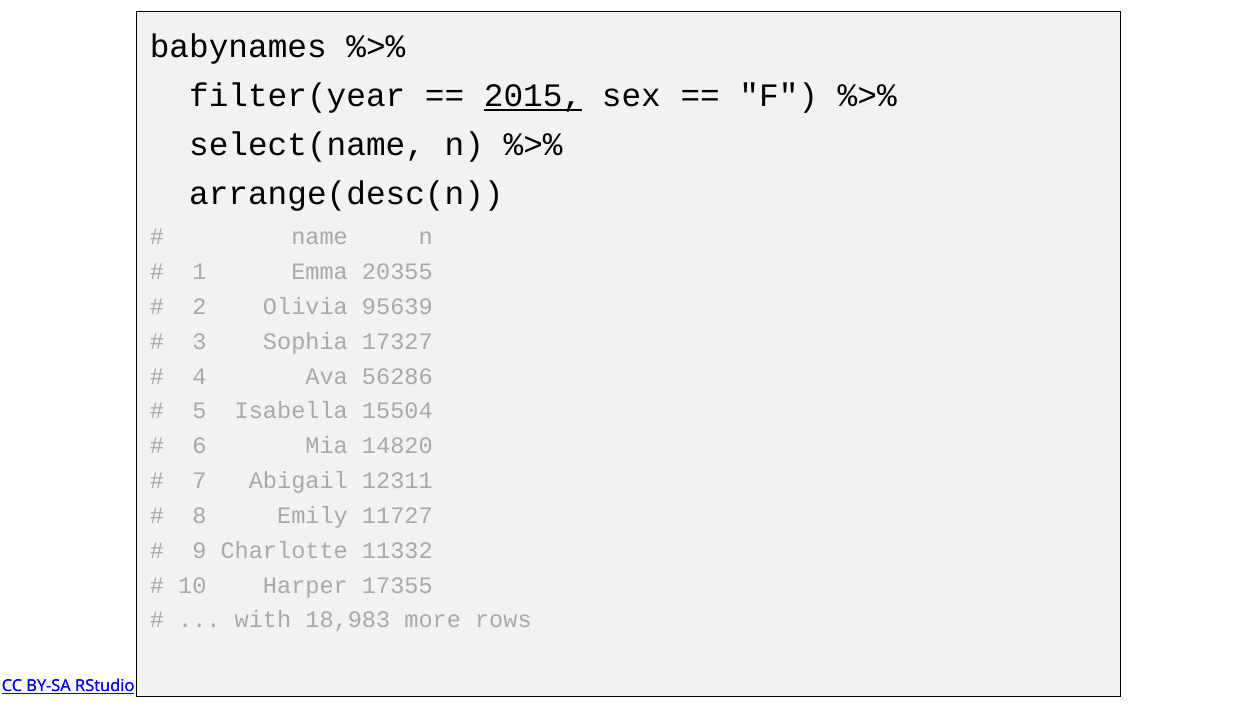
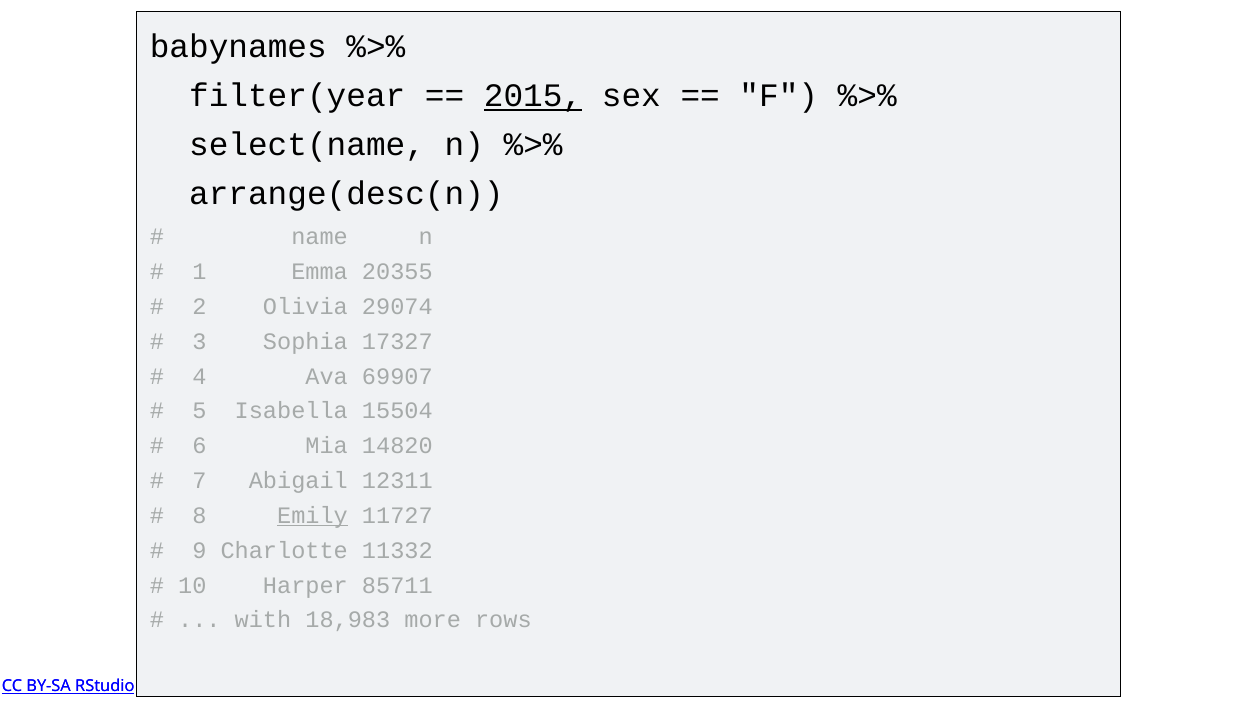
95639: 95639 -> 29074 (397, 307)
56286: 56286 -> 69907 (397, 376)
Emily underline: none -> present (312, 516)
17355: 17355 -> 85711 (397, 585)
